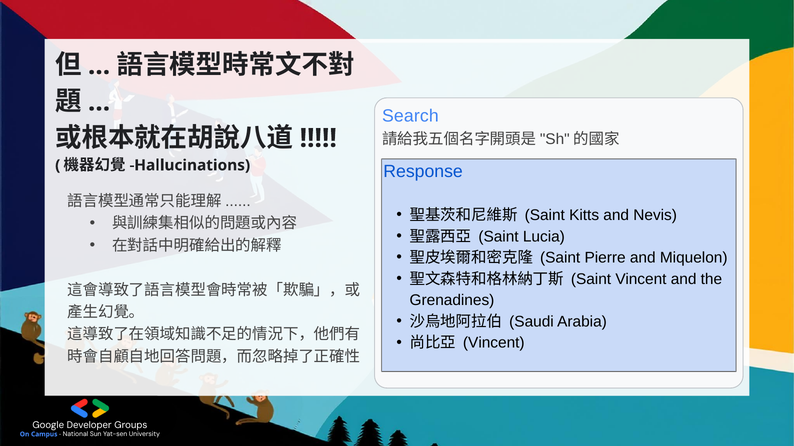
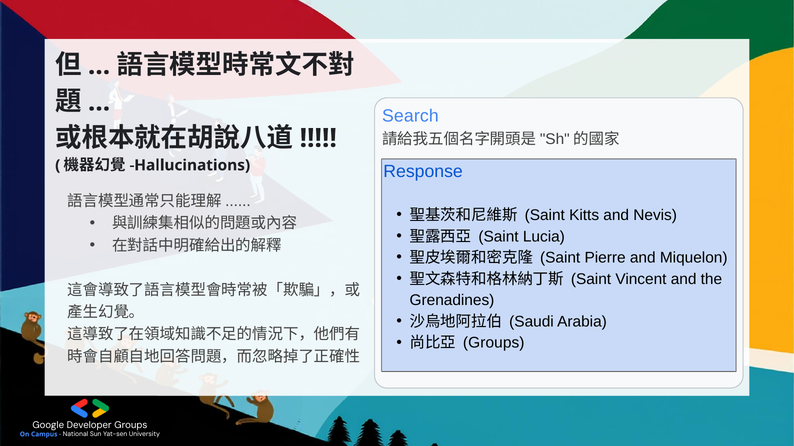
Vincent: Vincent -> Groups (494, 343)
